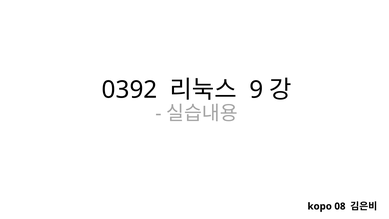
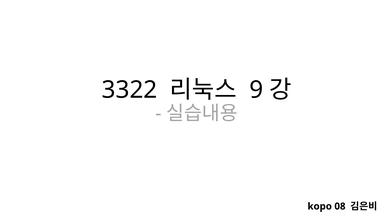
0392: 0392 -> 3322 (130, 90)
